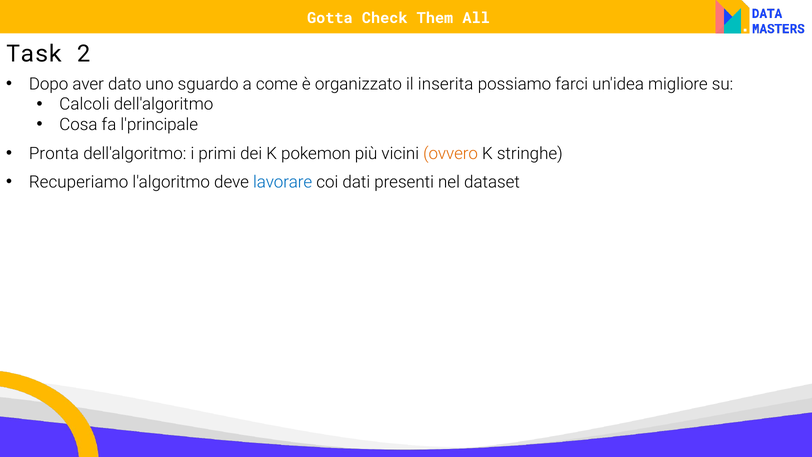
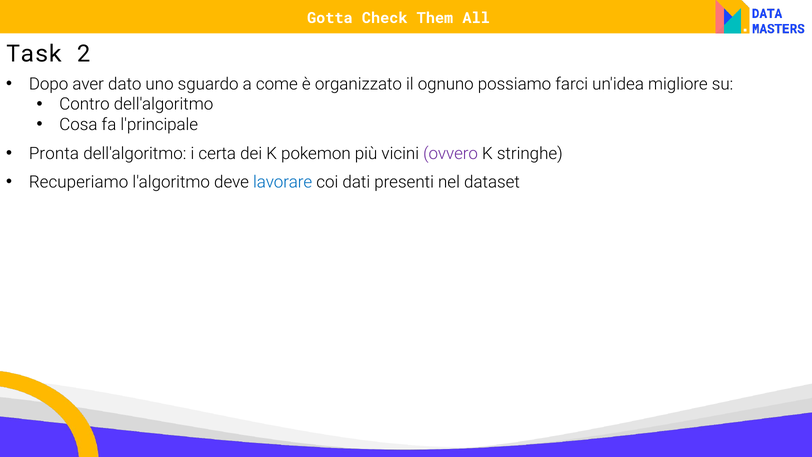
inserita: inserita -> ognuno (446, 84)
Calcoli: Calcoli -> Contro (85, 104)
primi: primi -> certa (217, 153)
ovvero colour: orange -> purple (451, 153)
